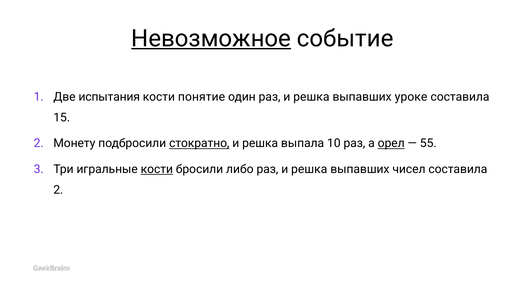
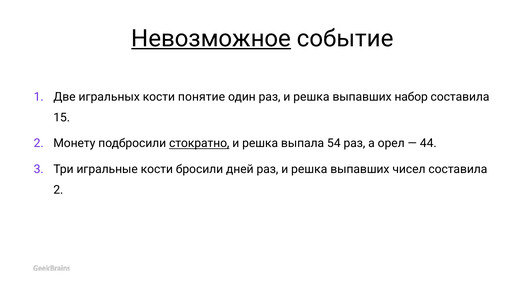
испытания: испытания -> игральных (109, 97)
уроке: уроке -> набор (411, 97)
10: 10 -> 54 (334, 144)
орел underline: present -> none (391, 144)
55: 55 -> 44 (428, 144)
кости underline: present -> none (157, 169)
либо: либо -> дней (240, 169)
